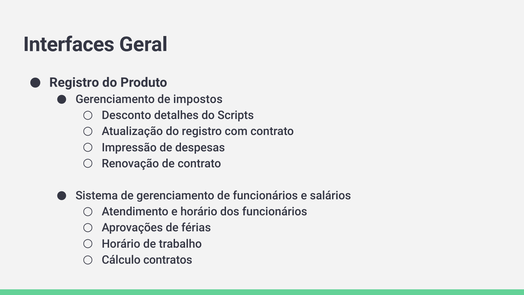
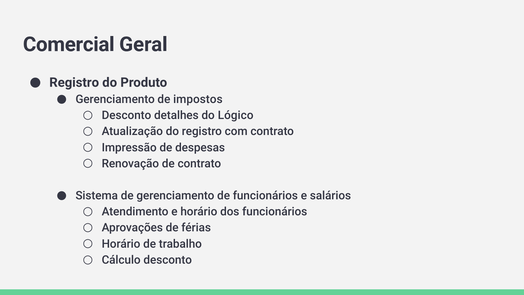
Interfaces: Interfaces -> Comercial (69, 44)
Scripts: Scripts -> Lógico (236, 115)
Cálculo contratos: contratos -> desconto (168, 260)
